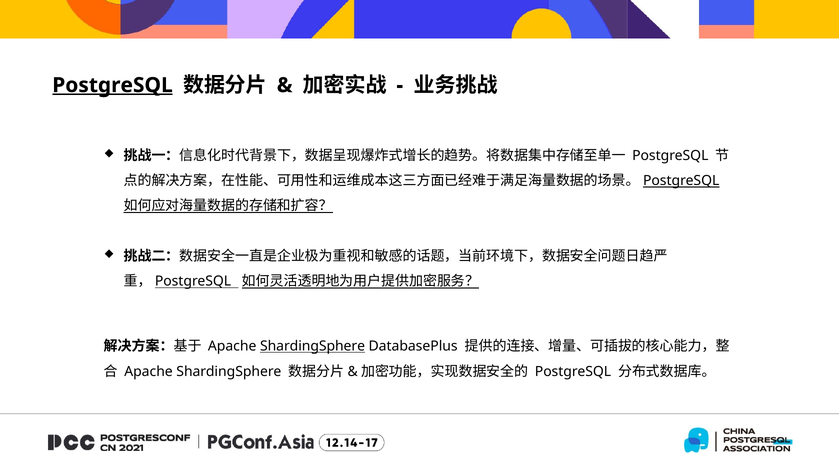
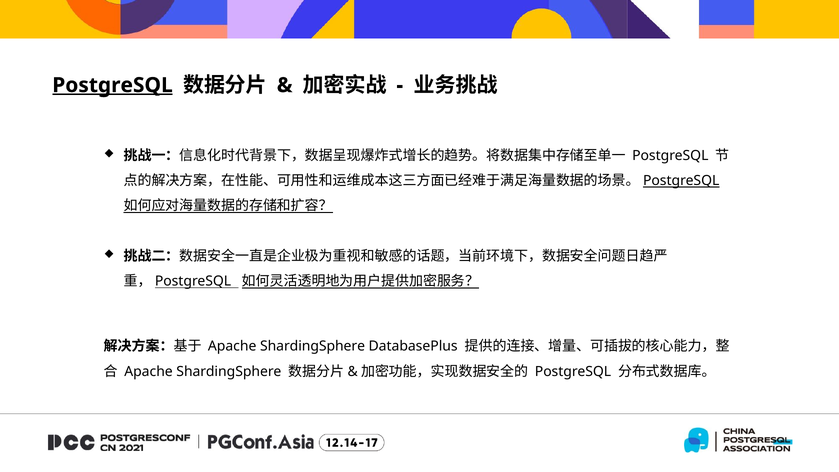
ShardingSphere underline: present -> none (313, 346)
